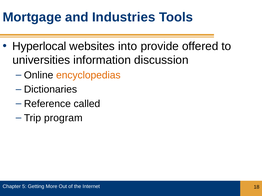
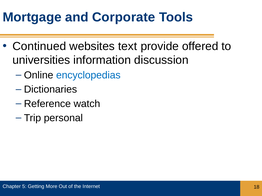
Industries: Industries -> Corporate (124, 17)
Hyperlocal: Hyperlocal -> Continued (39, 46)
into: into -> text (128, 46)
encyclopedias colour: orange -> blue (88, 75)
called: called -> watch (87, 104)
program: program -> personal (63, 118)
